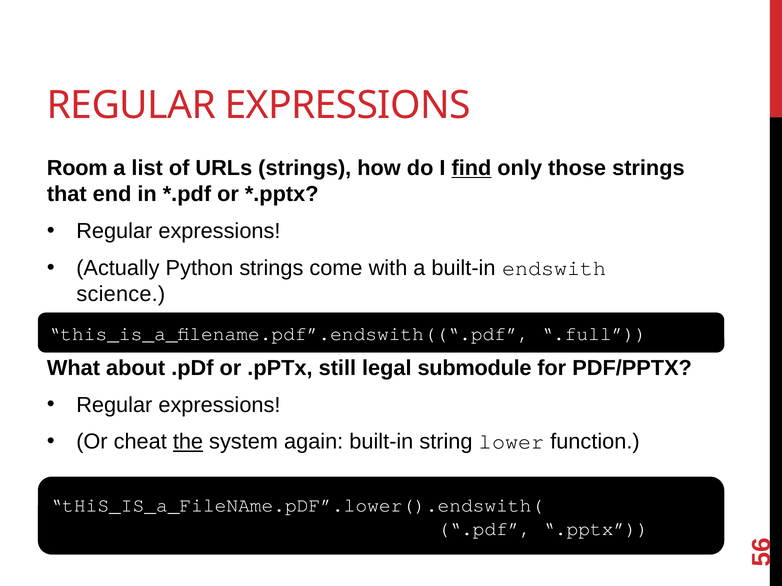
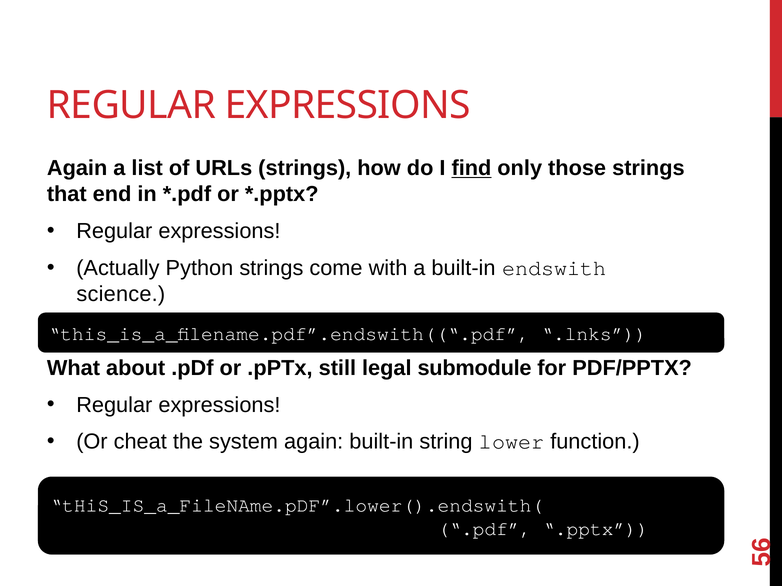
Room: Room -> Again (77, 168)
.full: .full -> .lnks (594, 334)
the underline: present -> none (188, 442)
